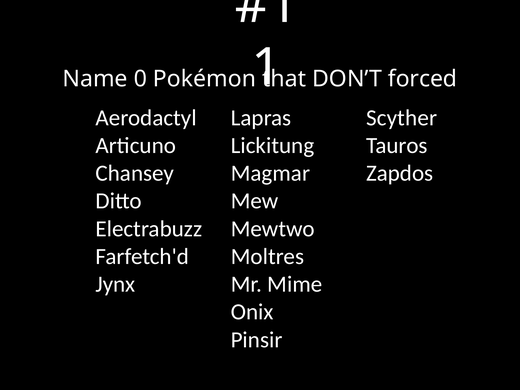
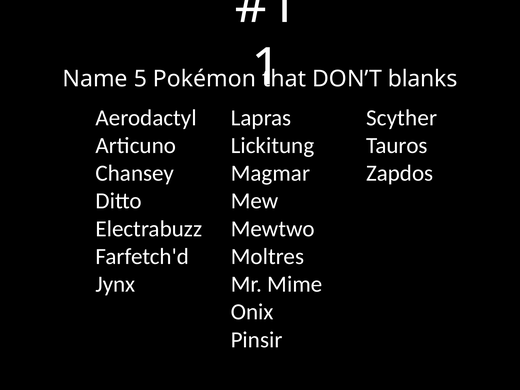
0: 0 -> 5 (140, 79)
forced: forced -> blanks (423, 79)
